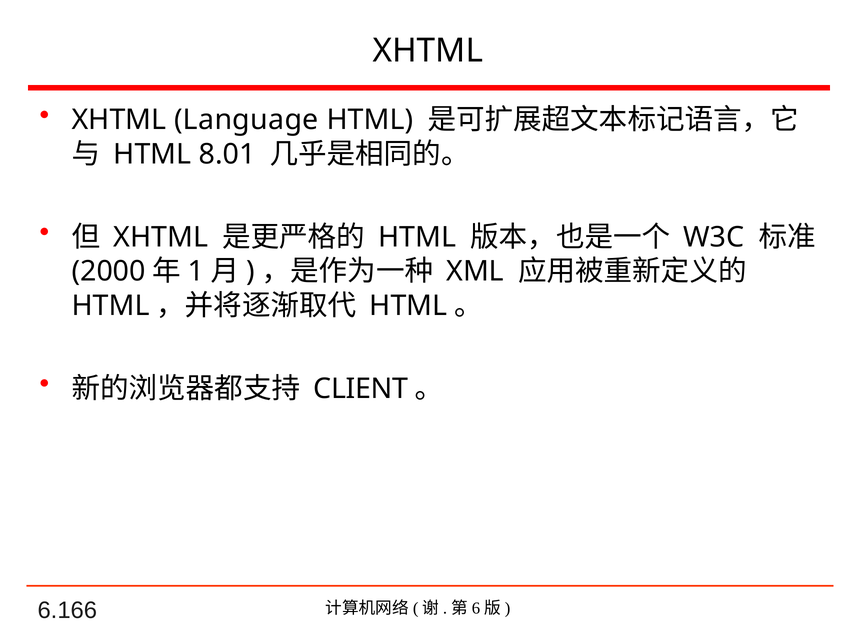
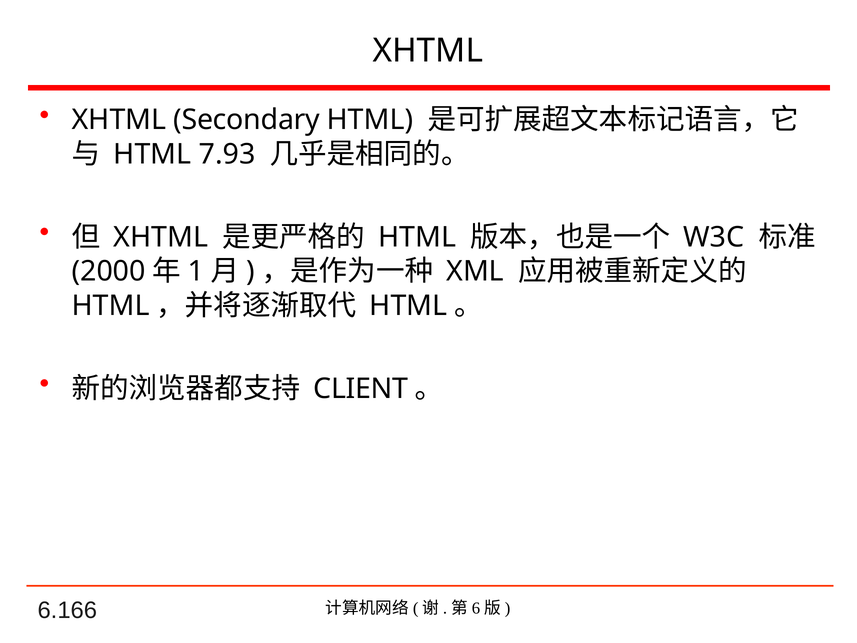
Language: Language -> Secondary (247, 120)
8.01: 8.01 -> 7.93 (227, 154)
